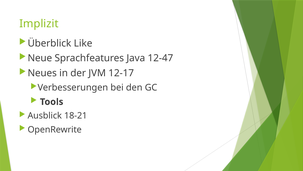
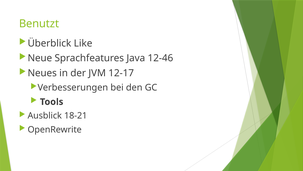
Implizit: Implizit -> Benutzt (39, 24)
12-47: 12-47 -> 12-46 (160, 58)
